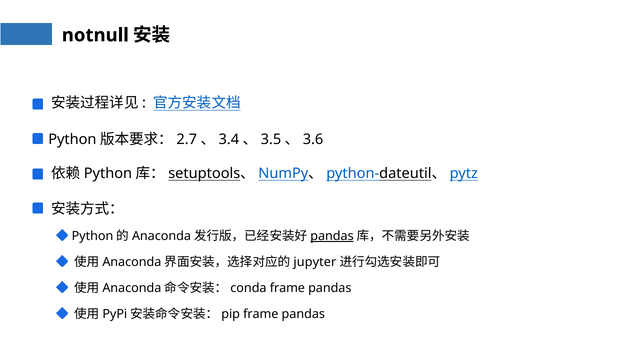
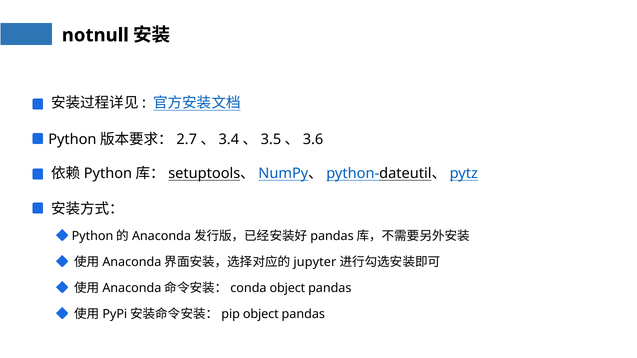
pandas underline: present -> none (332, 236)
frame: frame -> object (287, 288)
frame: frame -> object (261, 314)
